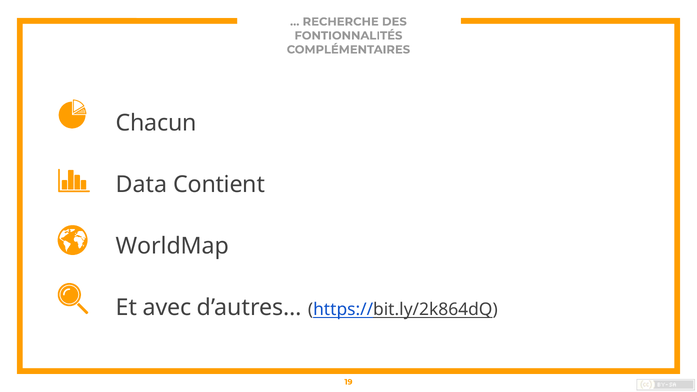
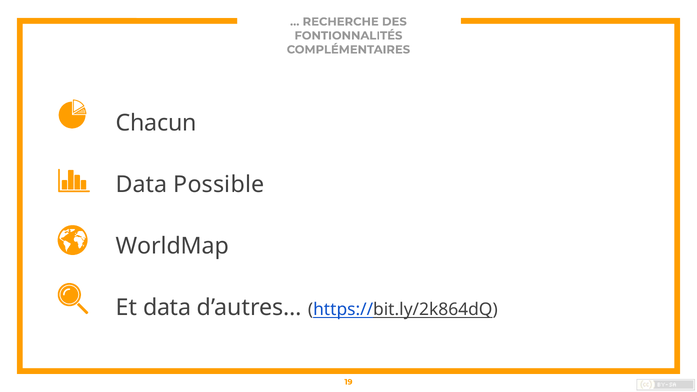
Contient: Contient -> Possible (219, 184)
Et avec: avec -> data (167, 308)
